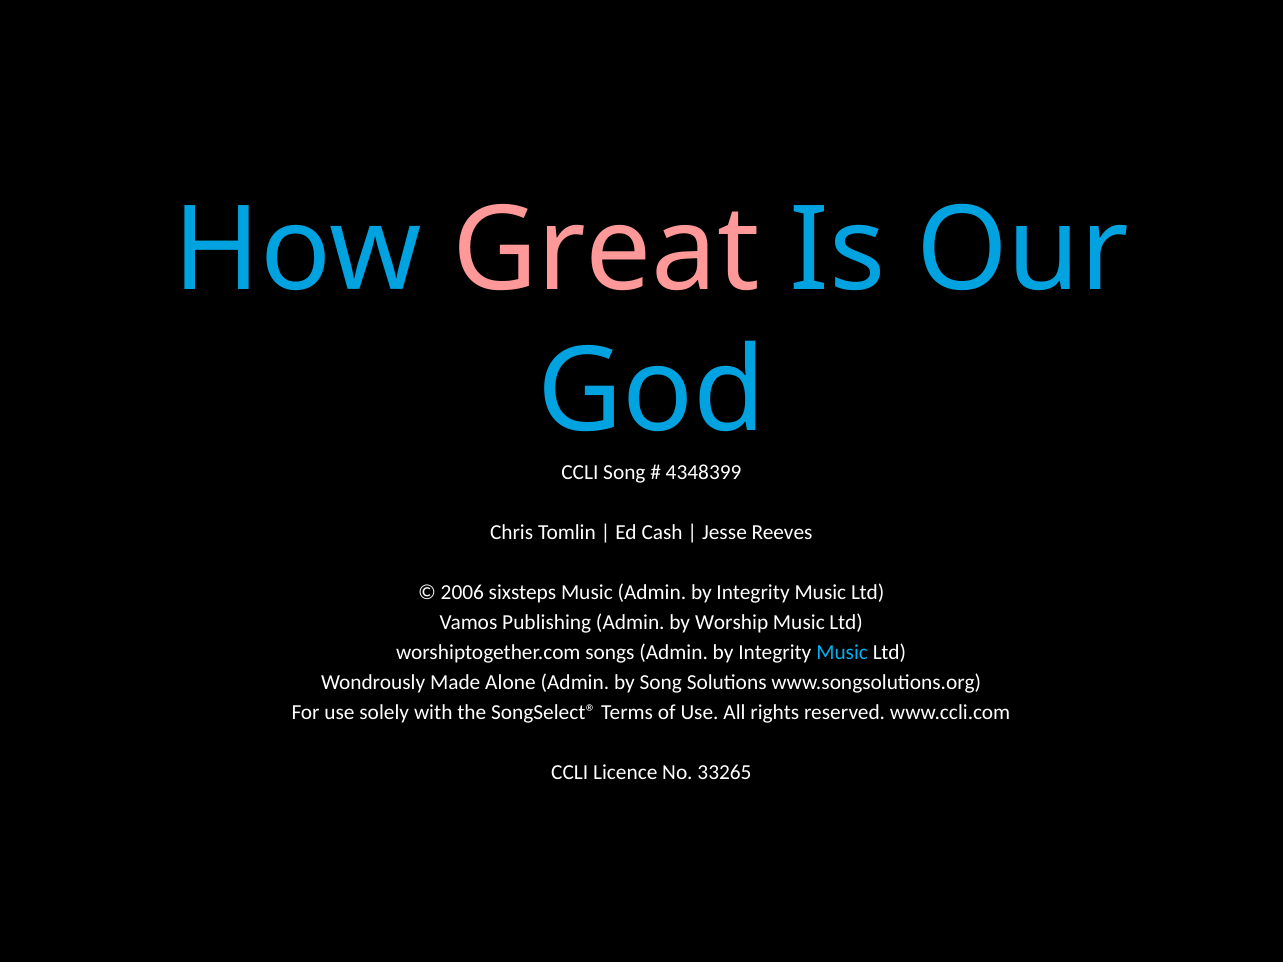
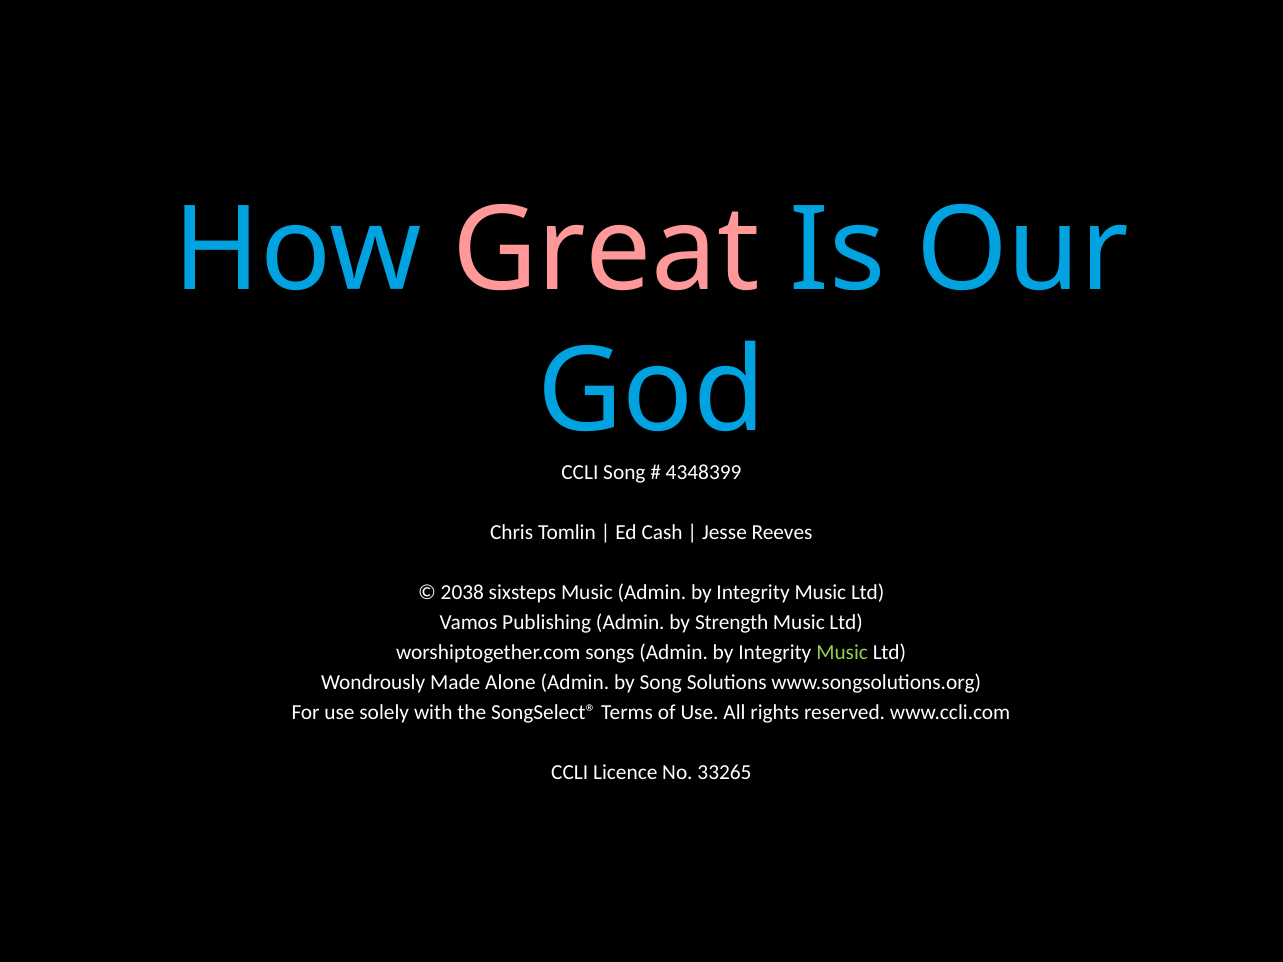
2006: 2006 -> 2038 (462, 593)
Worship: Worship -> Strength (732, 623)
Music colour: light blue -> light green (842, 652)
